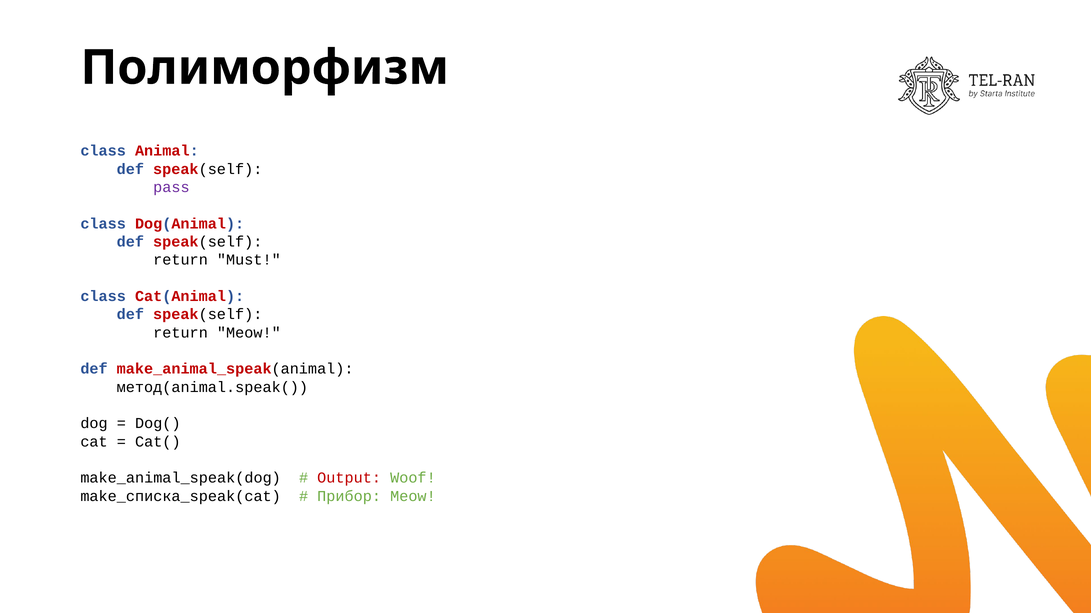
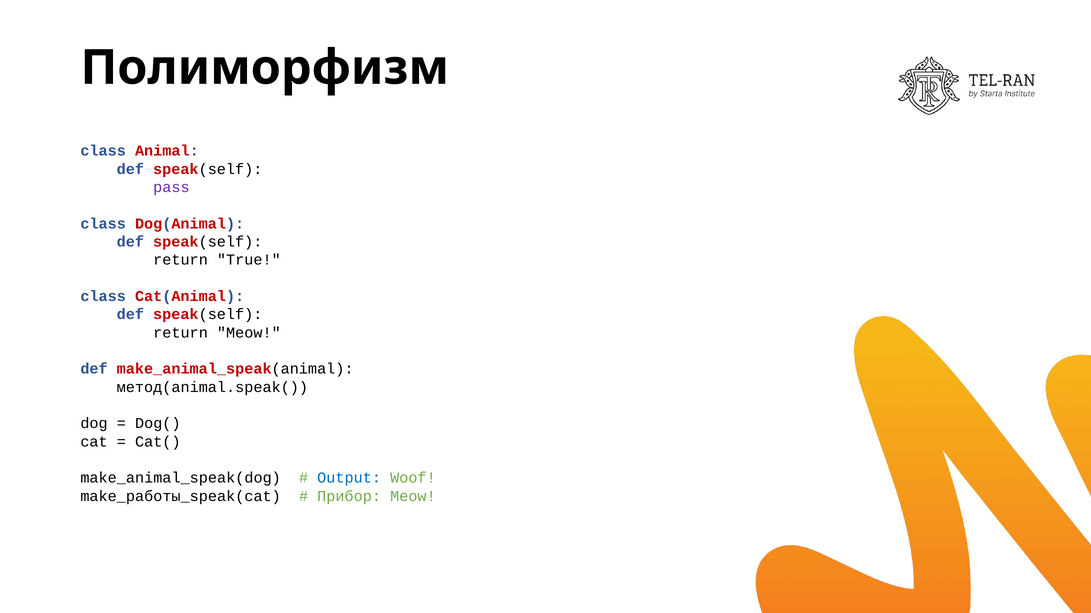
Must: Must -> True (249, 260)
Output colour: red -> blue (349, 478)
make_списка_speak(cat: make_списка_speak(cat -> make_работы_speak(cat (181, 497)
